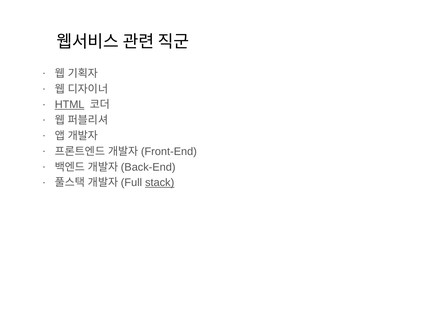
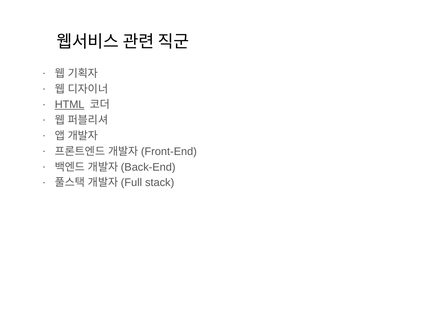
stack underline: present -> none (160, 182)
